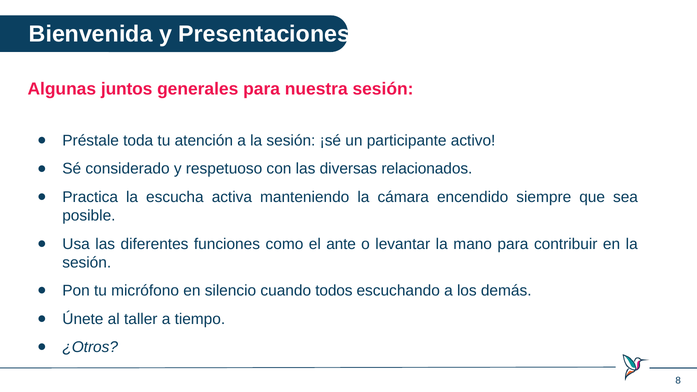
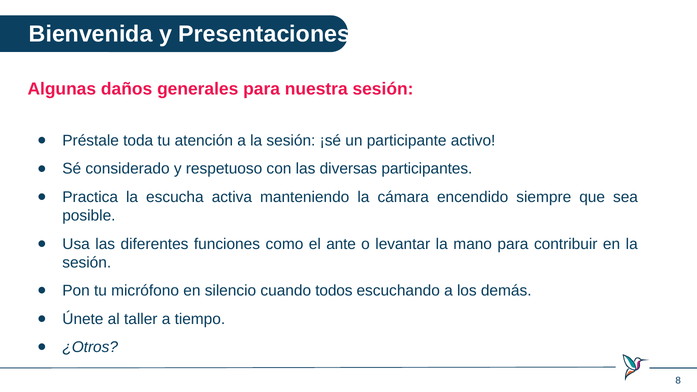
juntos: juntos -> daños (127, 89)
relacionados: relacionados -> participantes (427, 169)
